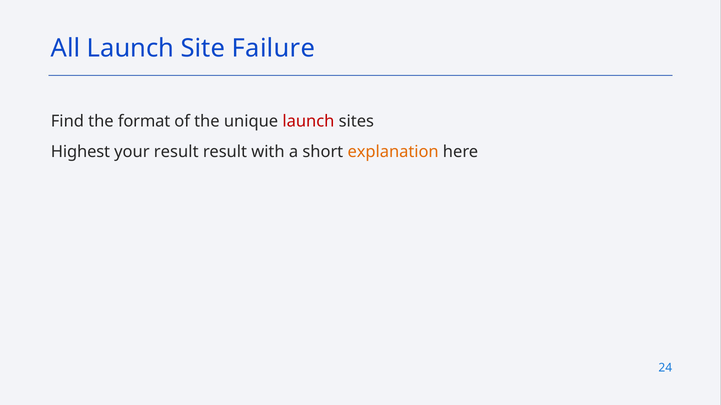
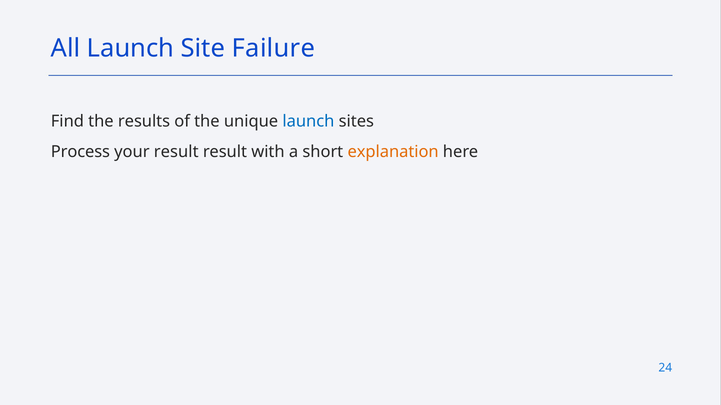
format: format -> results (144, 122)
launch colour: red -> blue (308, 122)
Highest: Highest -> Process (80, 152)
